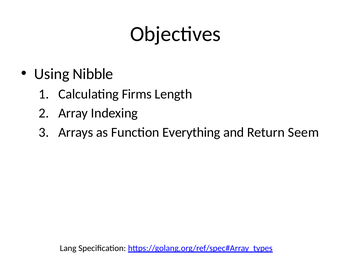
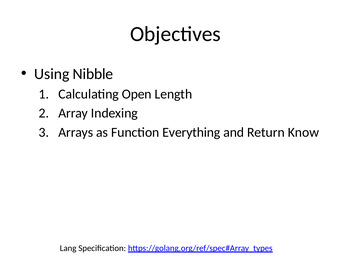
Firms: Firms -> Open (137, 94)
Seem: Seem -> Know (303, 132)
